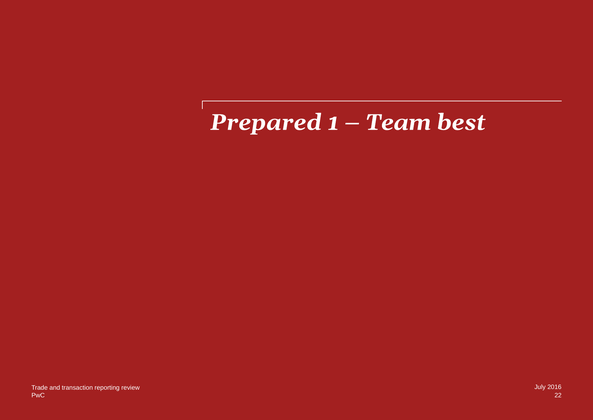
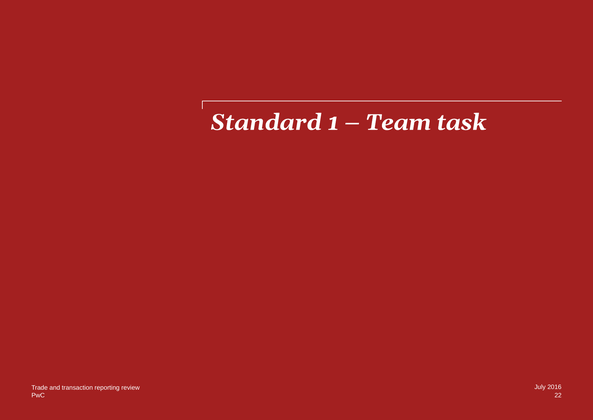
Prepared: Prepared -> Standard (266, 122)
best: best -> task (462, 122)
